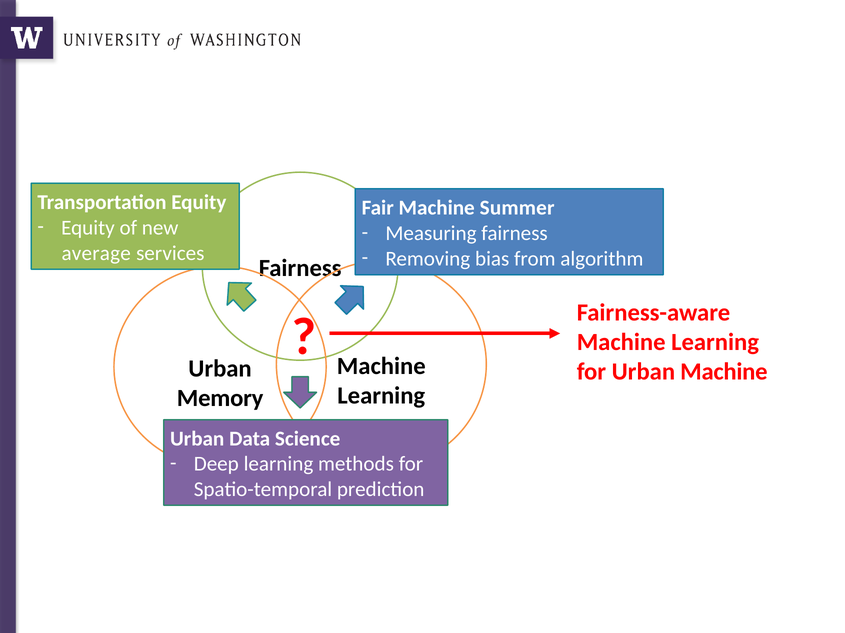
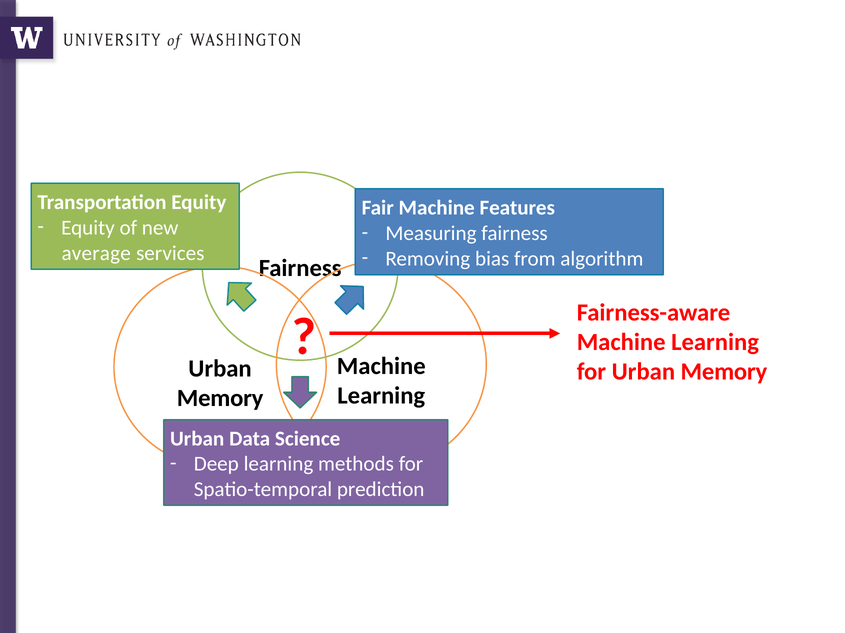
Summer: Summer -> Features (517, 208)
for Urban Machine: Machine -> Memory (724, 372)
